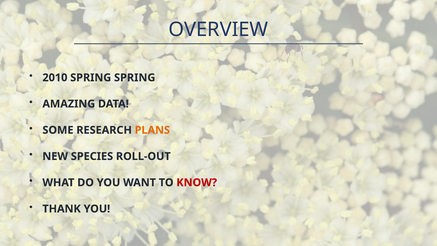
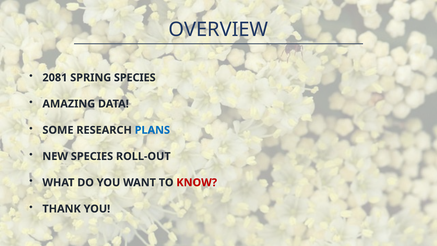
2010: 2010 -> 2081 (55, 78)
SPRING SPRING: SPRING -> SPECIES (135, 78)
PLANS colour: orange -> blue (152, 130)
